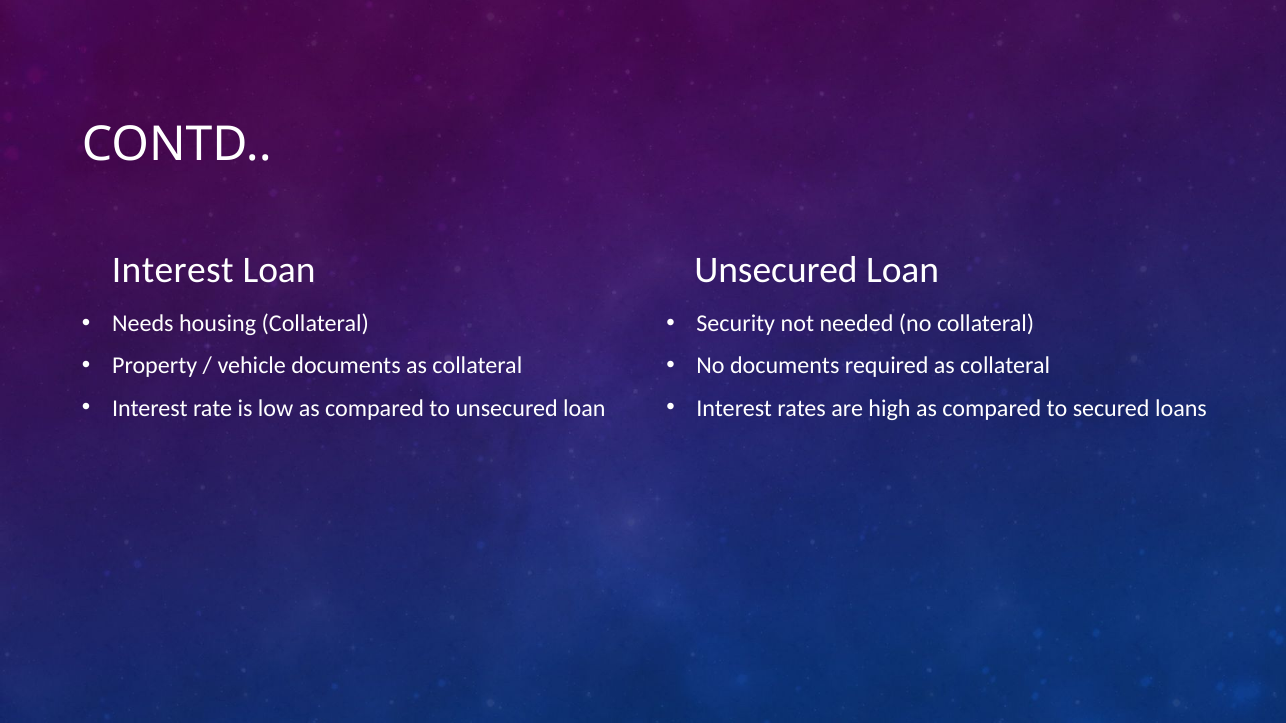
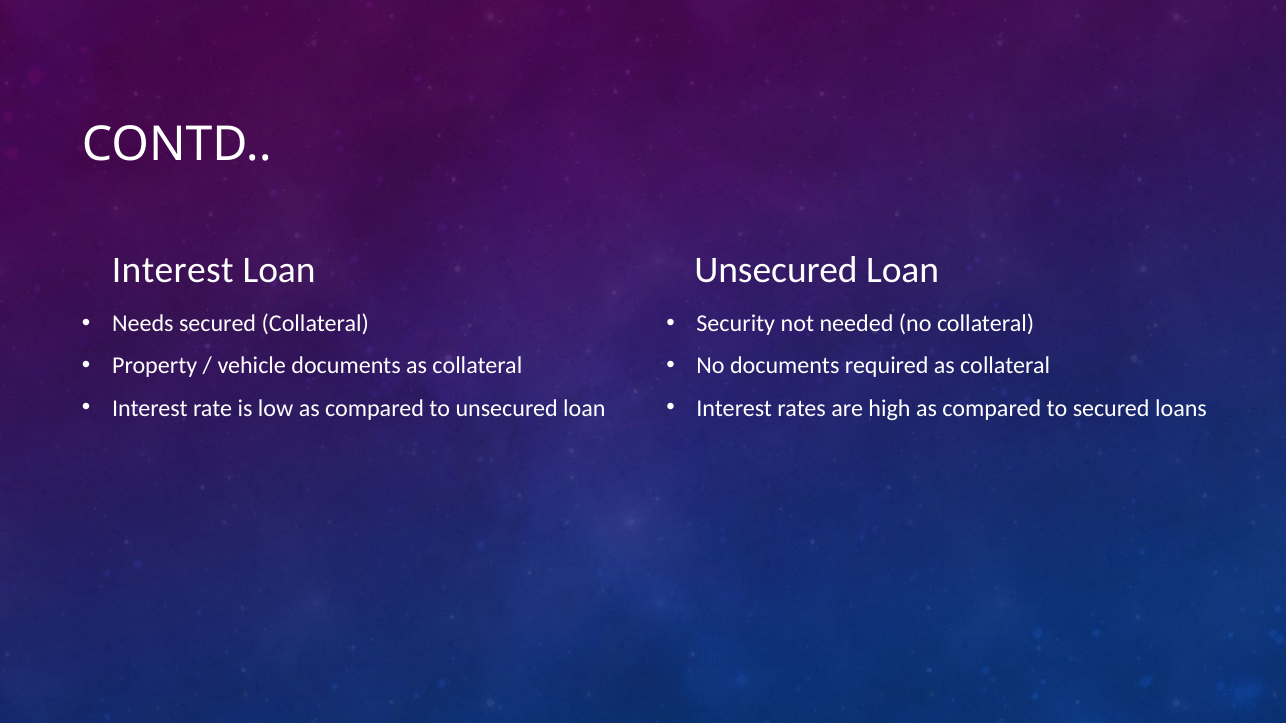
Needs housing: housing -> secured (218, 324)
